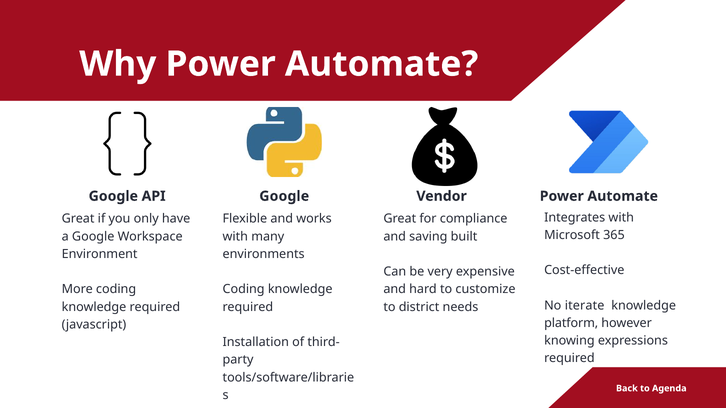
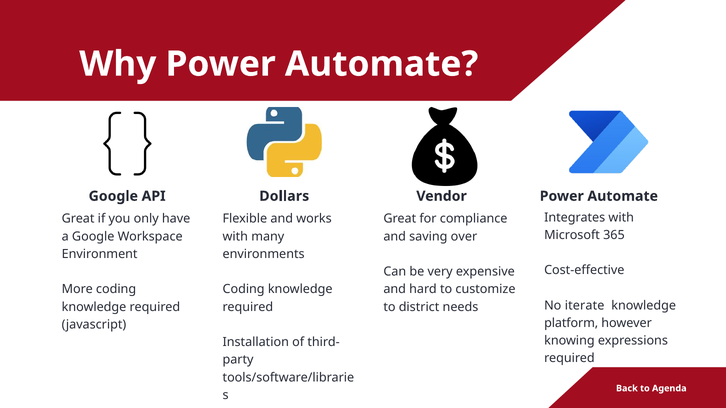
Google: Google -> Dollars (284, 196)
built: built -> over (464, 237)
